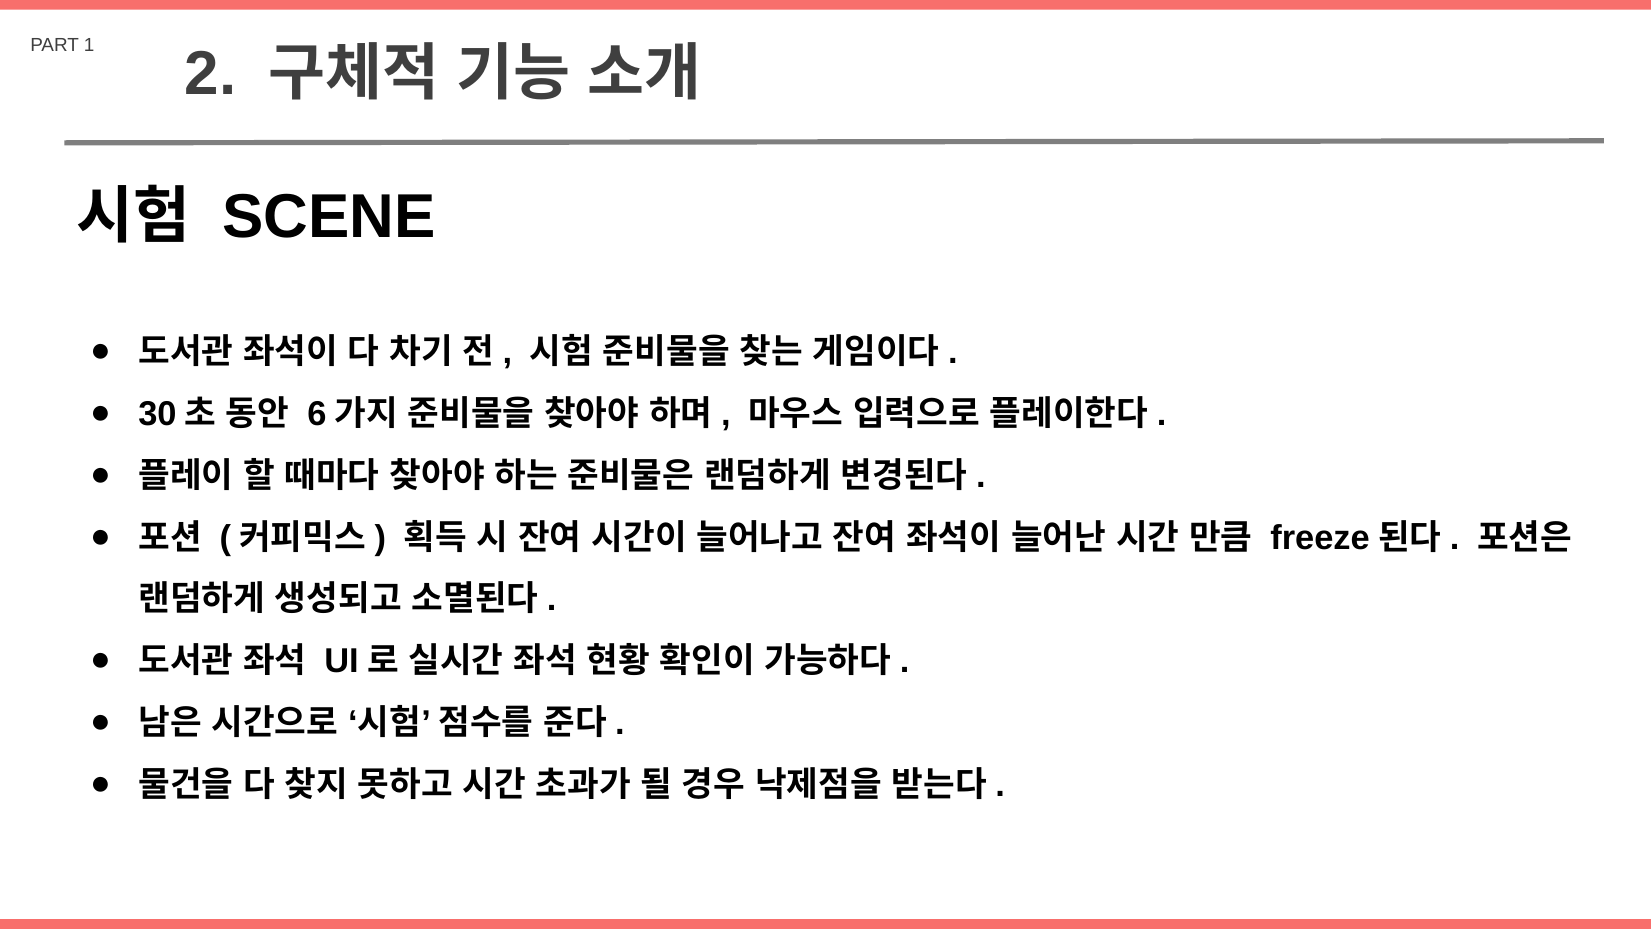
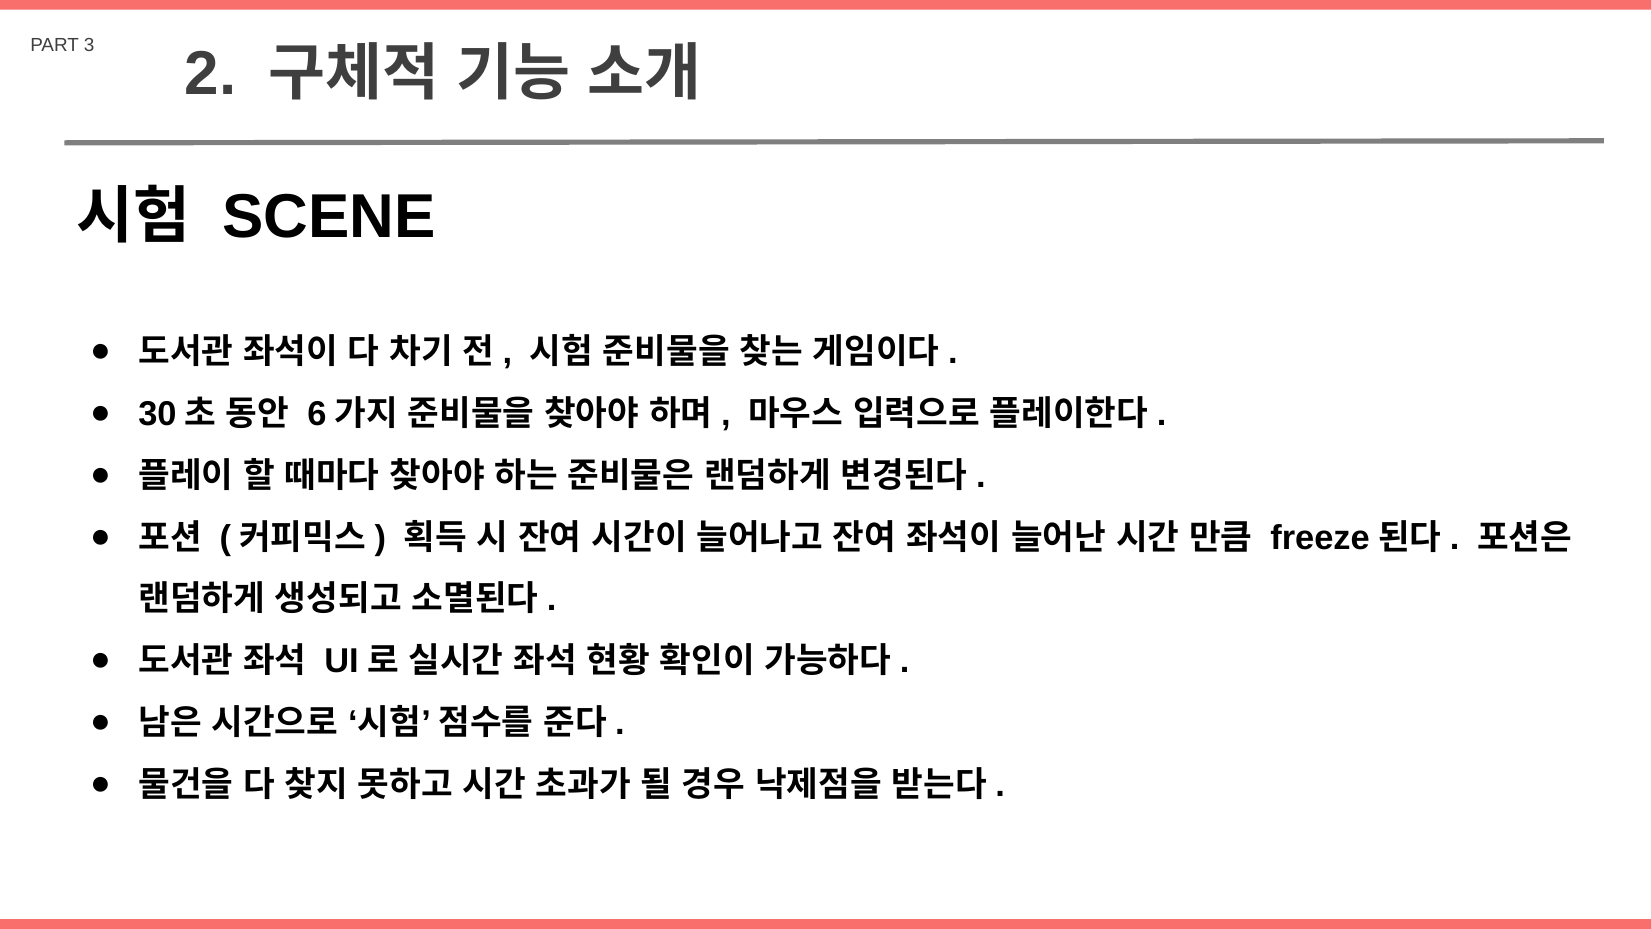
1: 1 -> 3 (89, 46)
